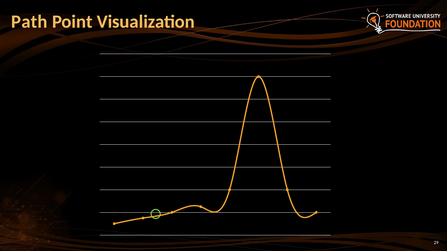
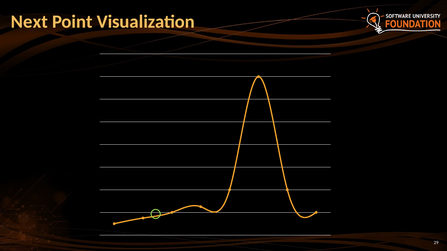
Path: Path -> Next (29, 22)
